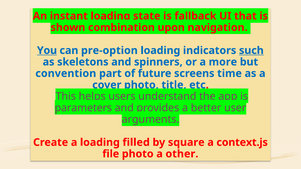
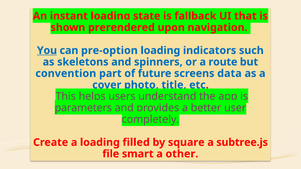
combination: combination -> prerendered (121, 28)
such underline: present -> none (251, 51)
more: more -> route (223, 62)
time: time -> data (229, 74)
arguments: arguments -> completely (150, 120)
context.js: context.js -> subtree.js (242, 143)
file photo: photo -> smart (138, 154)
